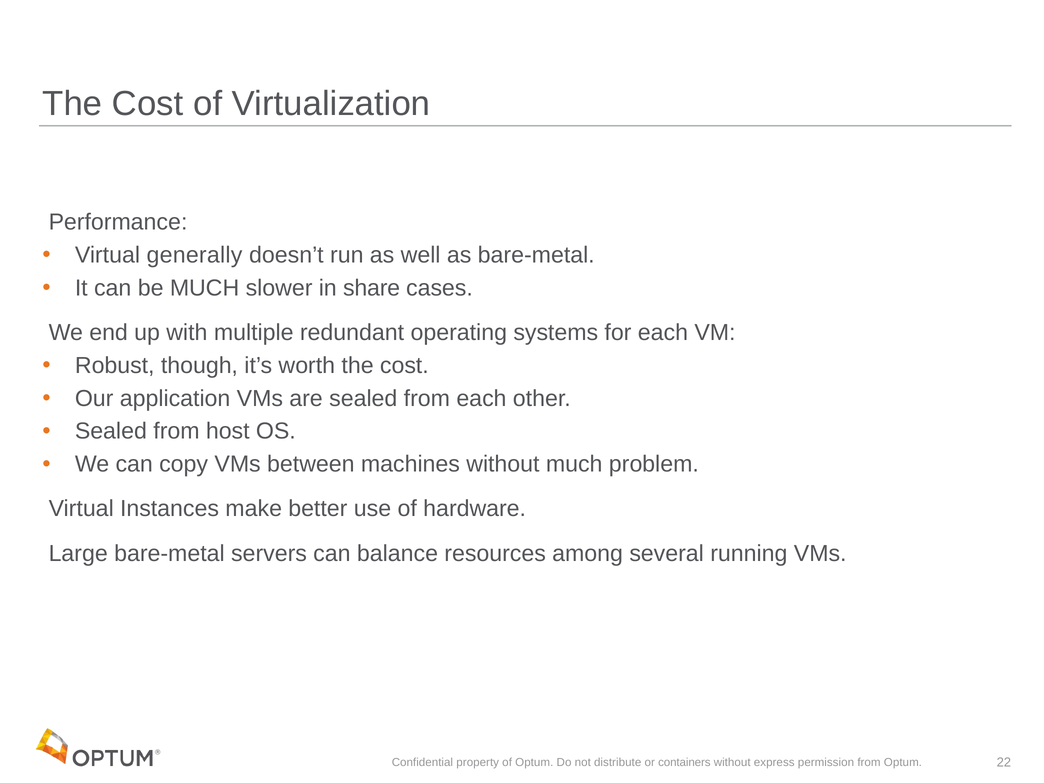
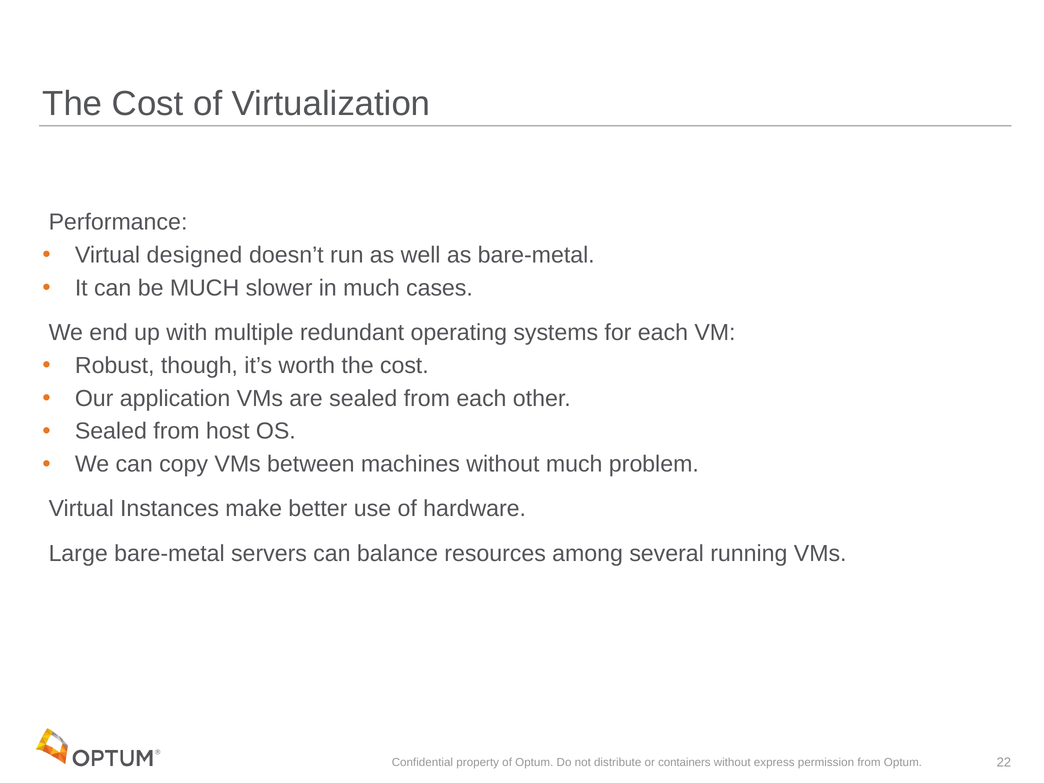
generally: generally -> designed (194, 255)
in share: share -> much (371, 288)
